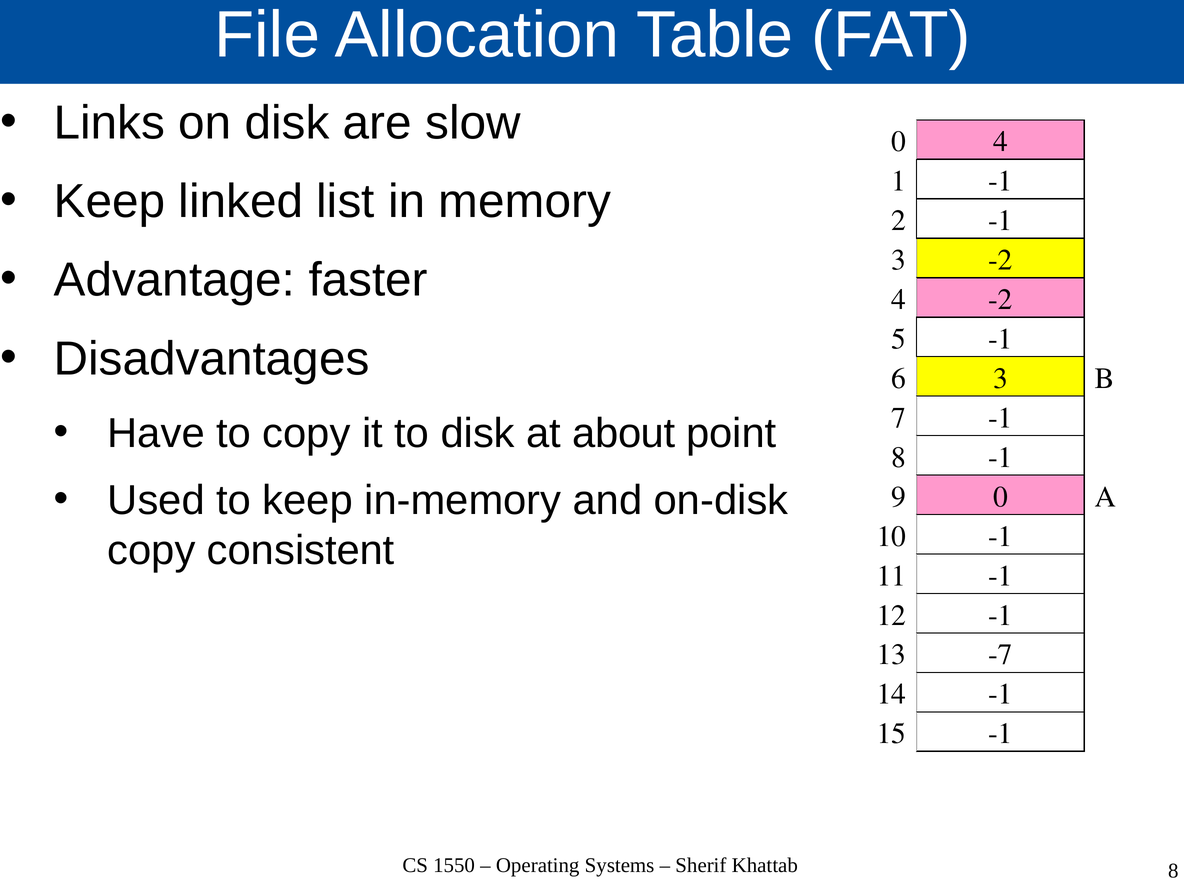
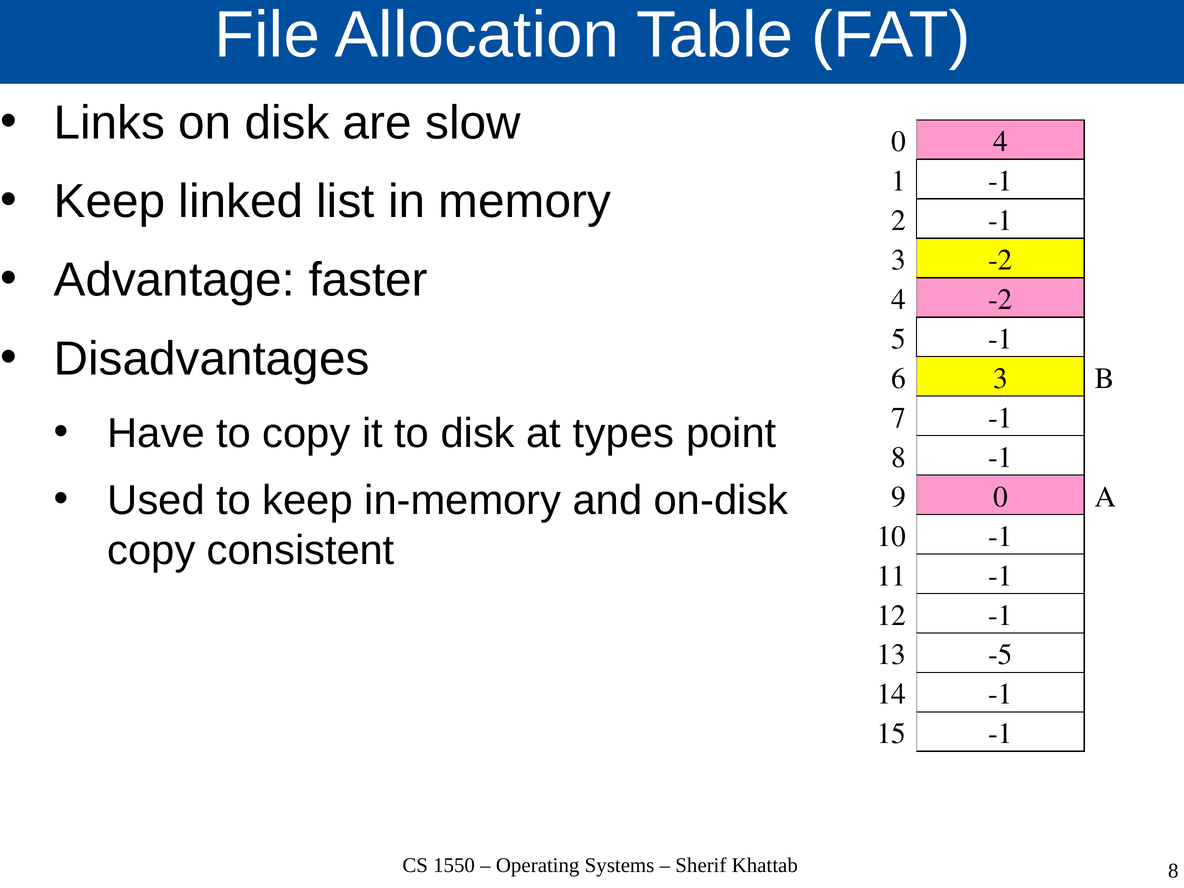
about: about -> types (623, 433)
-7: -7 -> -5 (1000, 655)
